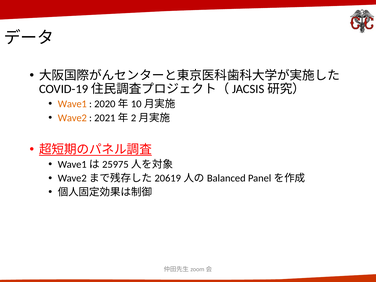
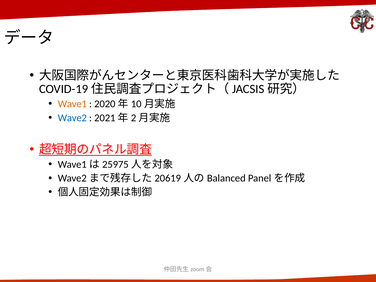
Wave2 colour: orange -> blue (72, 118)
